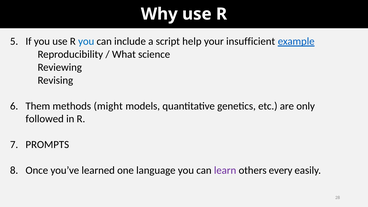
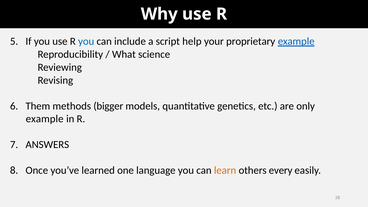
insufficient: insufficient -> proprietary (251, 41)
might: might -> bigger (108, 106)
followed: followed -> example (45, 119)
PROMPTS: PROMPTS -> ANSWERS (47, 145)
learn colour: purple -> orange (225, 170)
